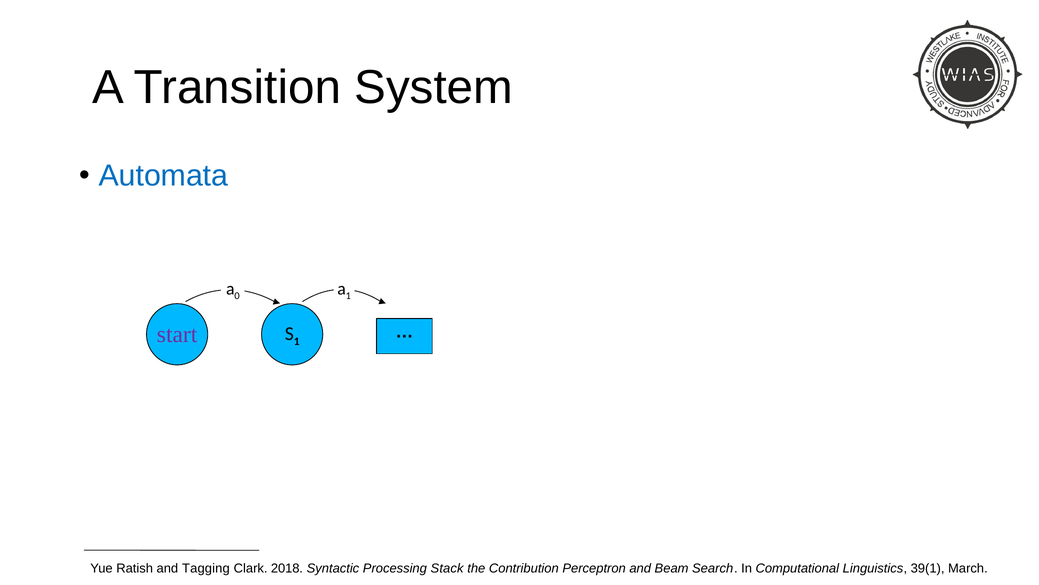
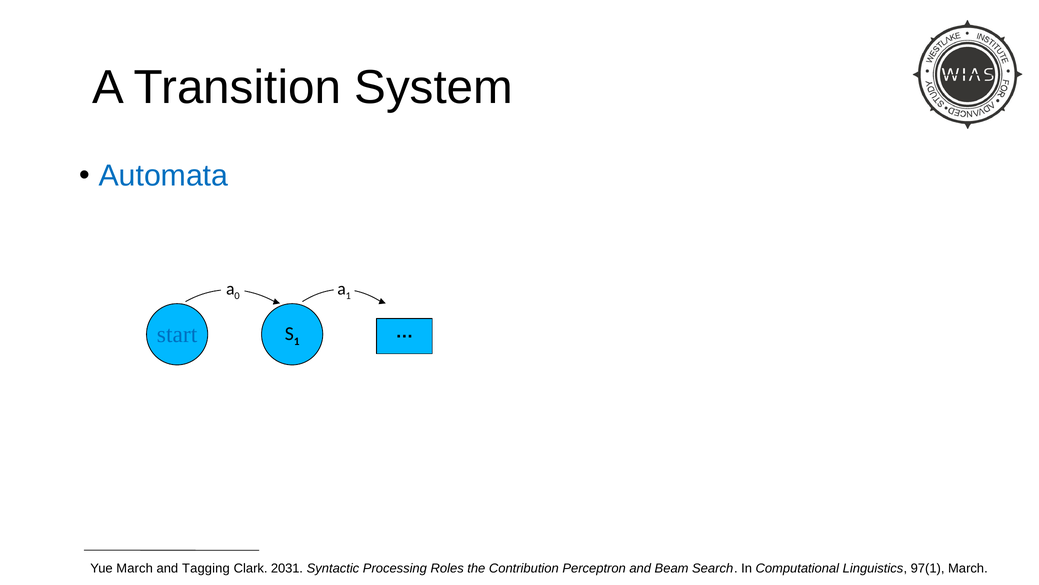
start colour: purple -> blue (177, 334)
Yue Ratish: Ratish -> March (135, 568)
2018: 2018 -> 2031 (287, 568)
Stack: Stack -> Roles (447, 568)
39(1: 39(1 -> 97(1 (928, 568)
